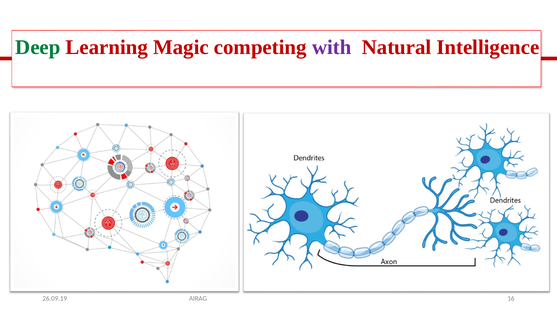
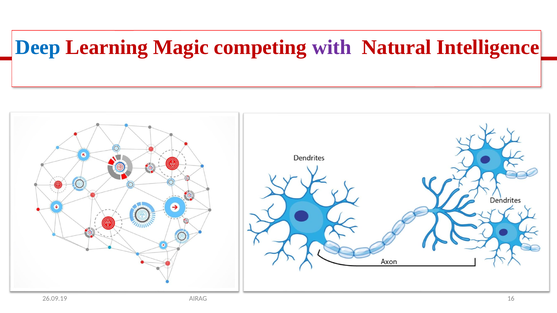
Deep colour: green -> blue (38, 47)
